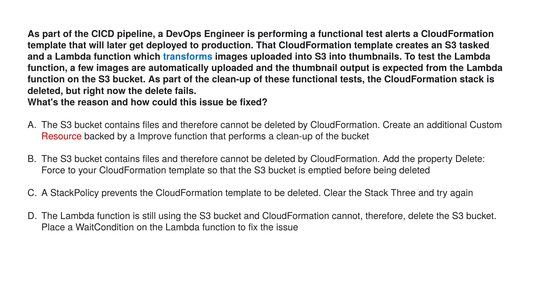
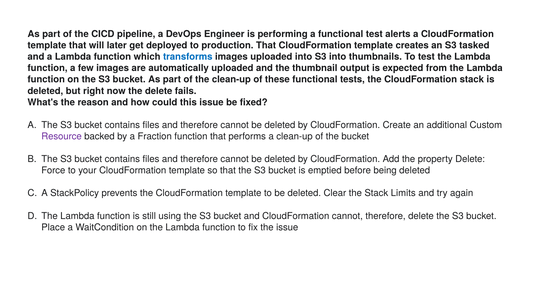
Resource colour: red -> purple (62, 136)
Improve: Improve -> Fraction (155, 136)
Three: Three -> Limits (403, 193)
